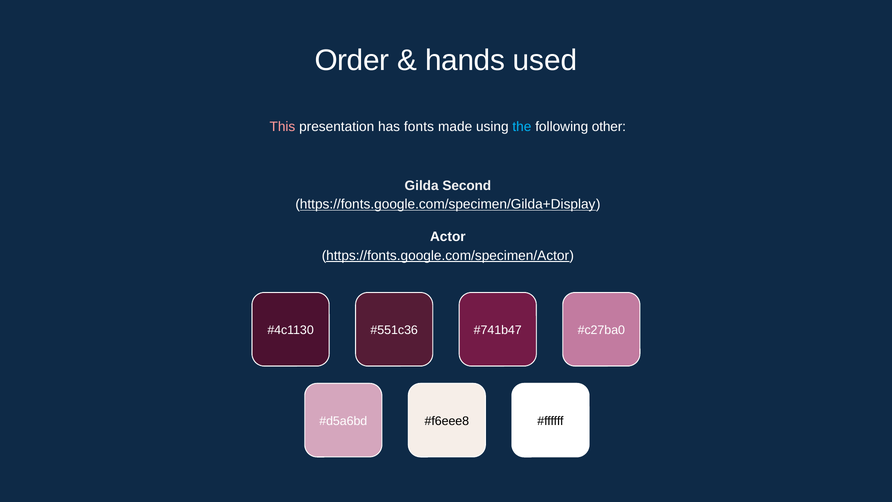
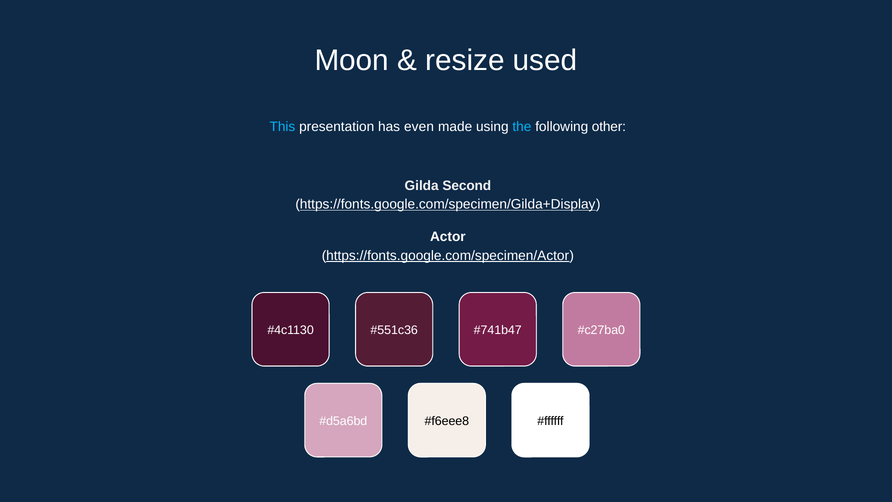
Order: Order -> Moon (352, 60)
hands: hands -> resize (465, 60)
This colour: pink -> light blue (282, 127)
fonts: fonts -> even (419, 127)
